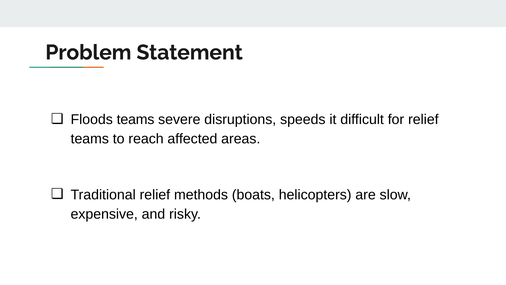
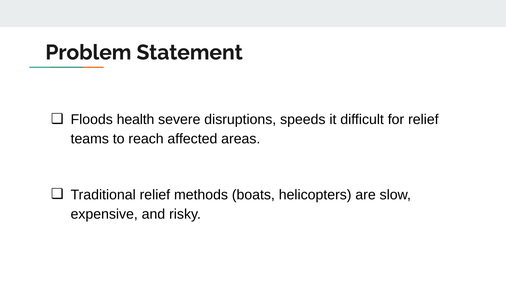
Floods teams: teams -> health (136, 119)
